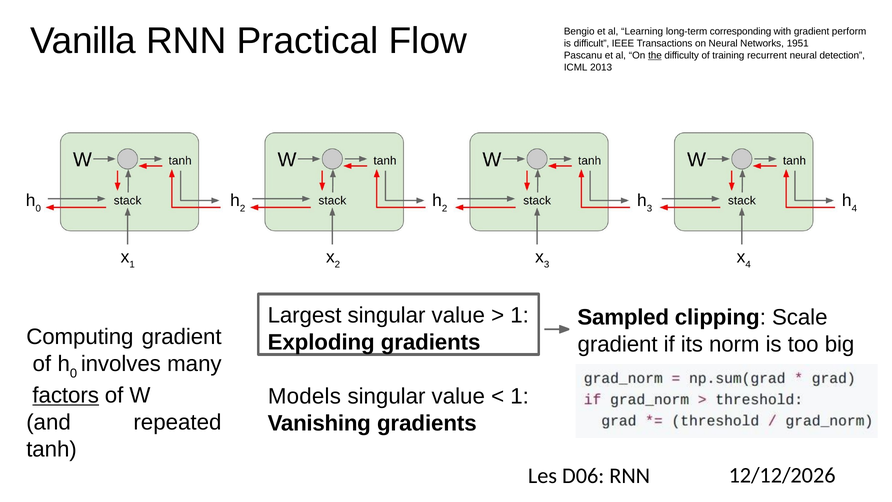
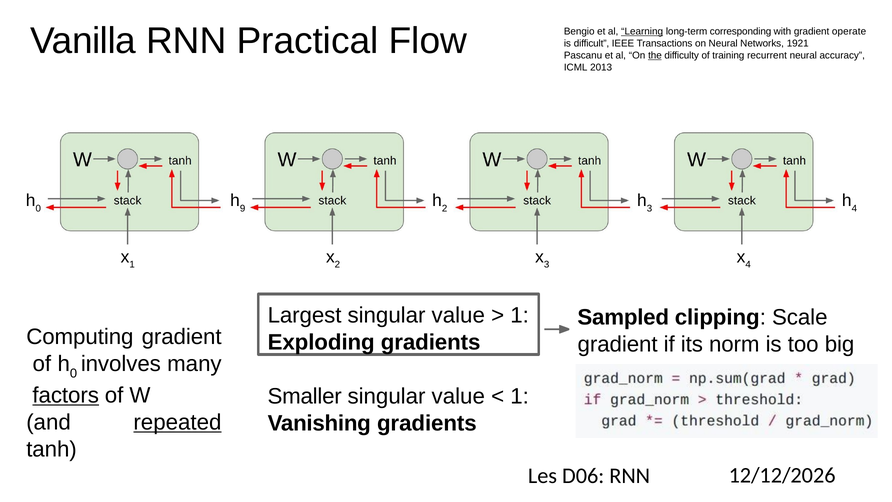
Learning underline: none -> present (642, 31)
perform: perform -> operate (849, 31)
1951: 1951 -> 1921 (798, 43)
detection: detection -> accuracy (842, 55)
2: 2 -> 9 (243, 208)
Models: Models -> Smaller (305, 396)
repeated underline: none -> present (177, 422)
